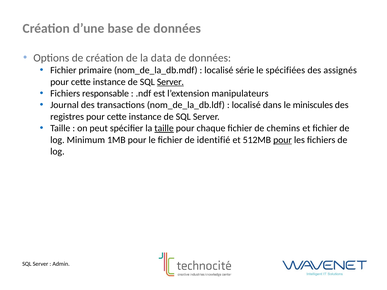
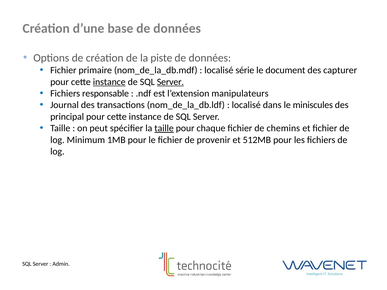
data: data -> piste (161, 58)
spécifiées: spécifiées -> document (285, 70)
assignés: assignés -> capturer (340, 70)
instance underline: none -> present (109, 82)
registres: registres -> principal (67, 117)
identifié: identifié -> provenir (214, 140)
pour underline: present -> none (282, 140)
